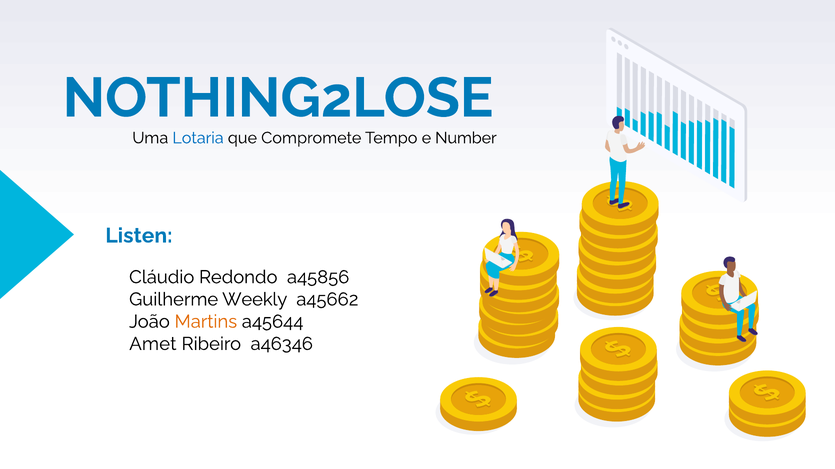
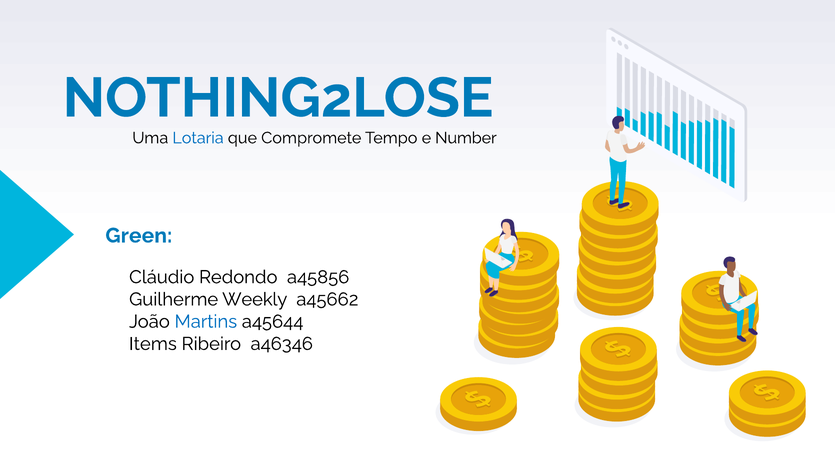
Listen: Listen -> Green (139, 236)
Martins colour: orange -> blue (206, 322)
Amet: Amet -> Items (153, 344)
